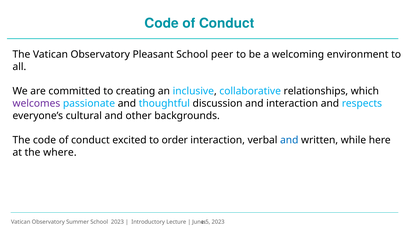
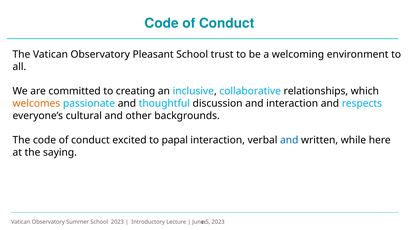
peer: peer -> trust (222, 54)
welcomes colour: purple -> orange (36, 103)
order: order -> papal (175, 140)
where: where -> saying (60, 153)
